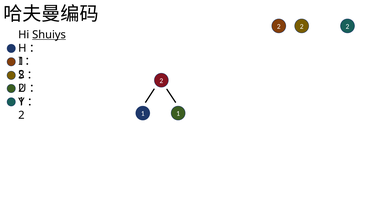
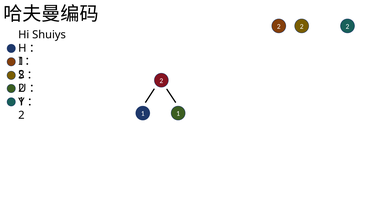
Shuiys underline: present -> none (49, 35)
